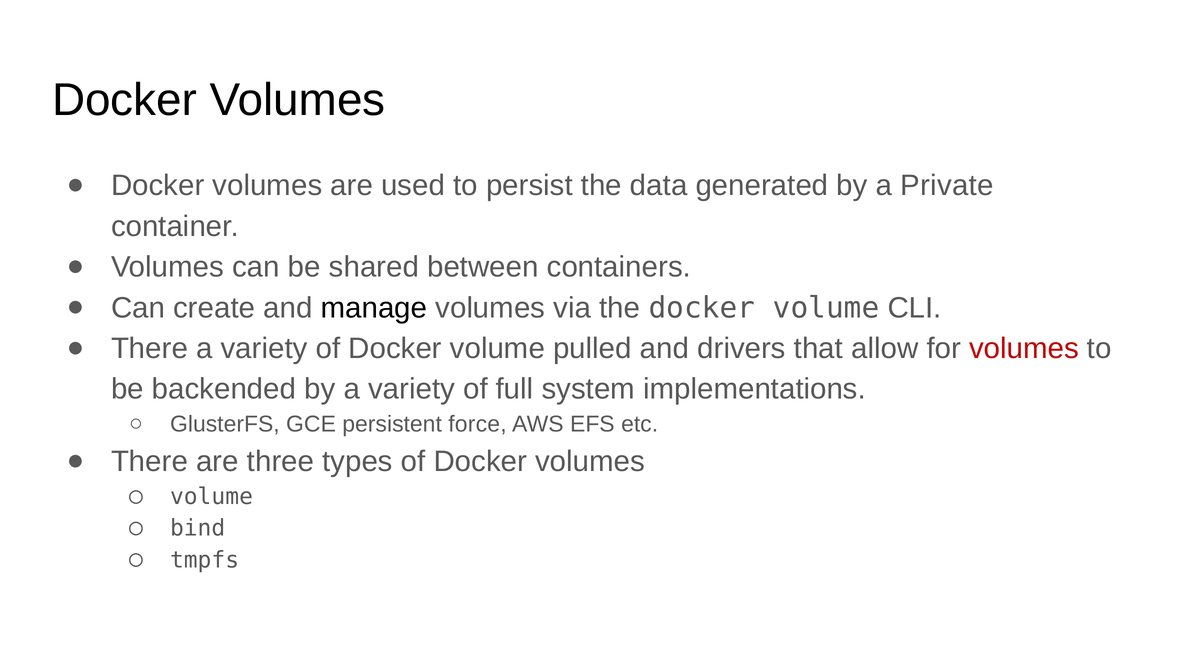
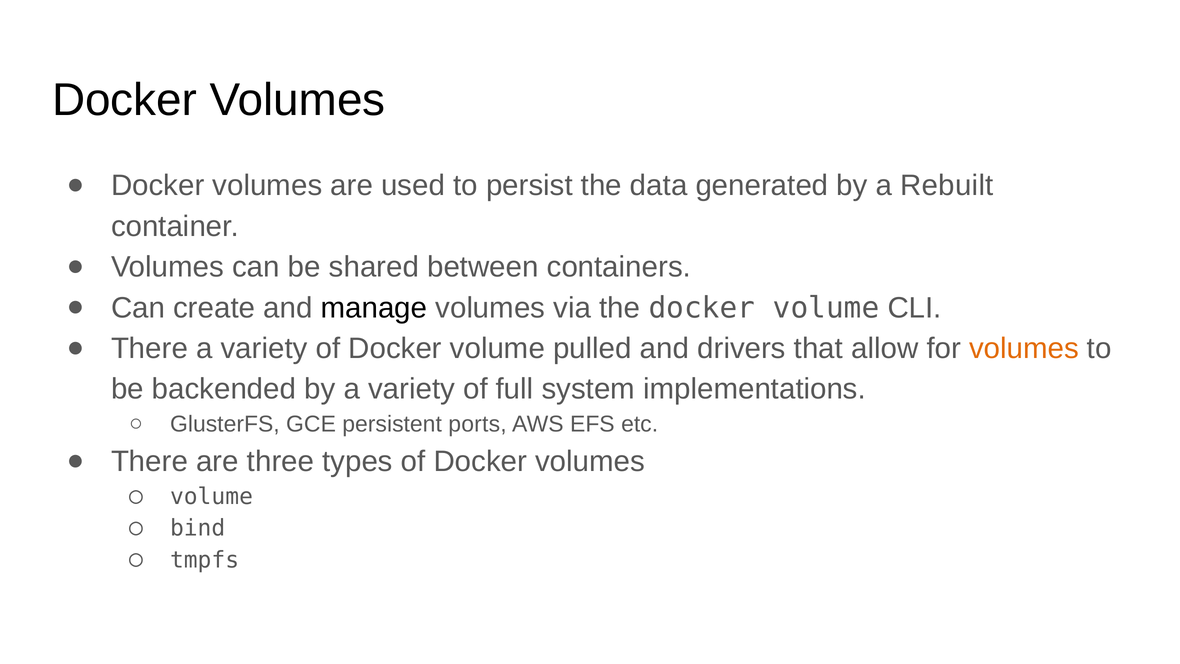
Private: Private -> Rebuilt (947, 186)
volumes colour: red -> orange (1024, 348)
force: force -> ports (477, 424)
